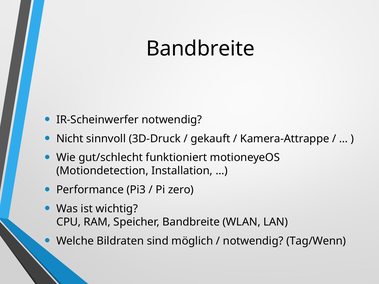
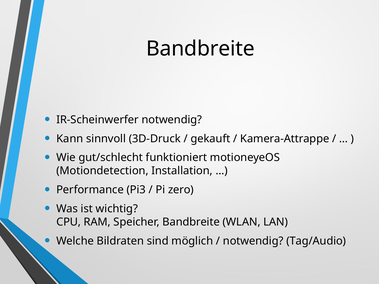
Nicht: Nicht -> Kann (70, 139)
Tag/Wenn: Tag/Wenn -> Tag/Audio (316, 241)
